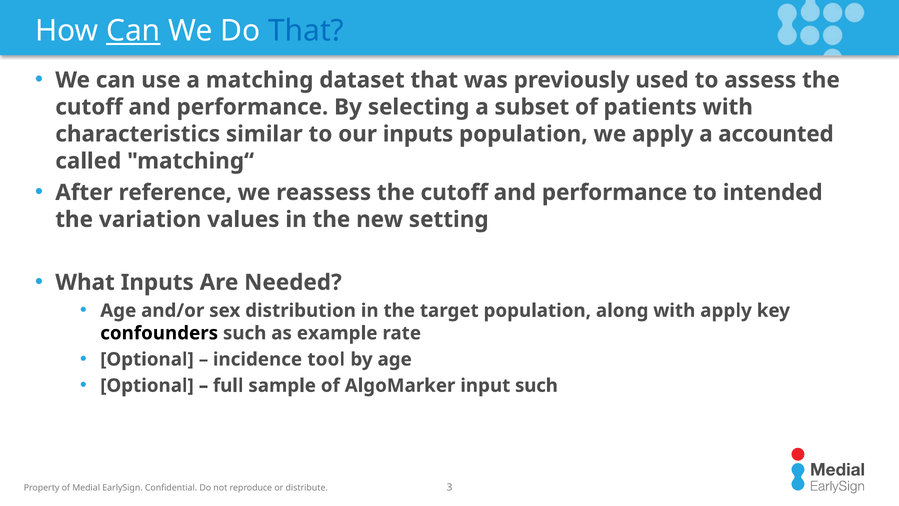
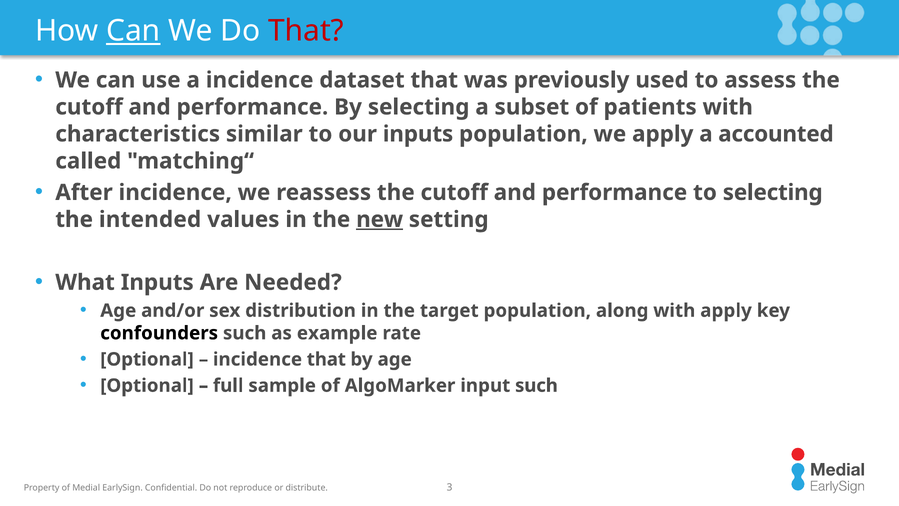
That colour: blue -> red (306, 31)
a matching: matching -> incidence (260, 80)
After reference: reference -> incidence (175, 192)
to intended: intended -> selecting (773, 192)
variation: variation -> intended (150, 219)
new underline: none -> present (380, 219)
incidence tool: tool -> that (326, 359)
